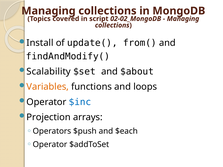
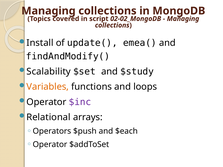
from(: from( -> emea( (140, 43)
$about: $about -> $study (137, 72)
$inc colour: blue -> purple (80, 102)
Projection: Projection -> Relational (49, 117)
